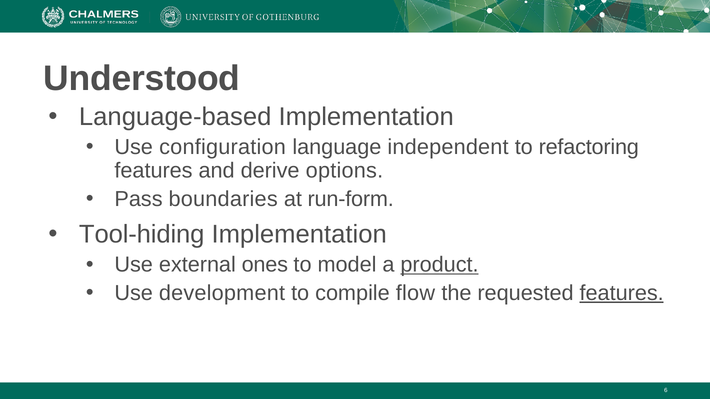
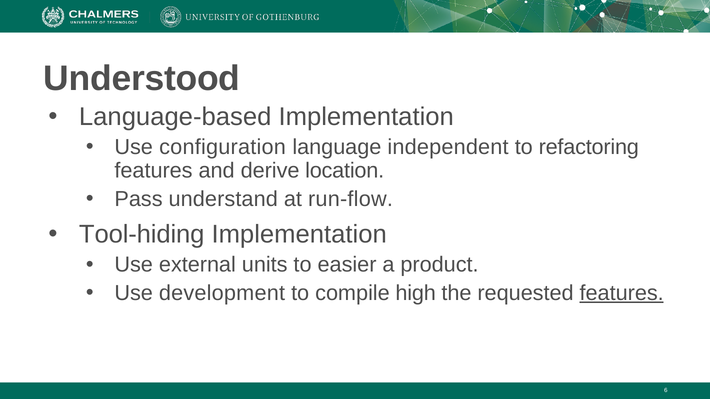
options: options -> location (345, 171)
boundaries: boundaries -> understand (223, 199)
run-form: run-form -> run-flow (350, 199)
ones: ones -> units (265, 265)
model: model -> easier (347, 265)
product underline: present -> none (440, 265)
flow: flow -> high (416, 293)
